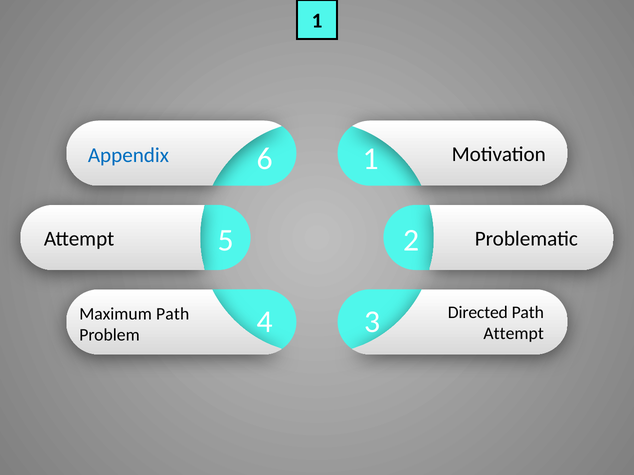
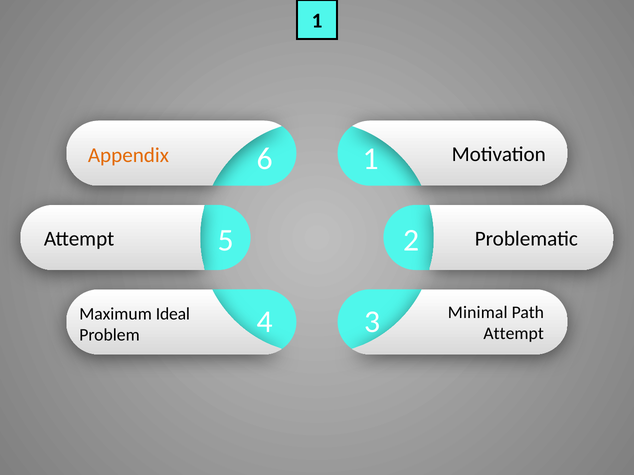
Appendix colour: blue -> orange (128, 156)
Directed: Directed -> Minimal (478, 313)
Maximum Path: Path -> Ideal (173, 314)
